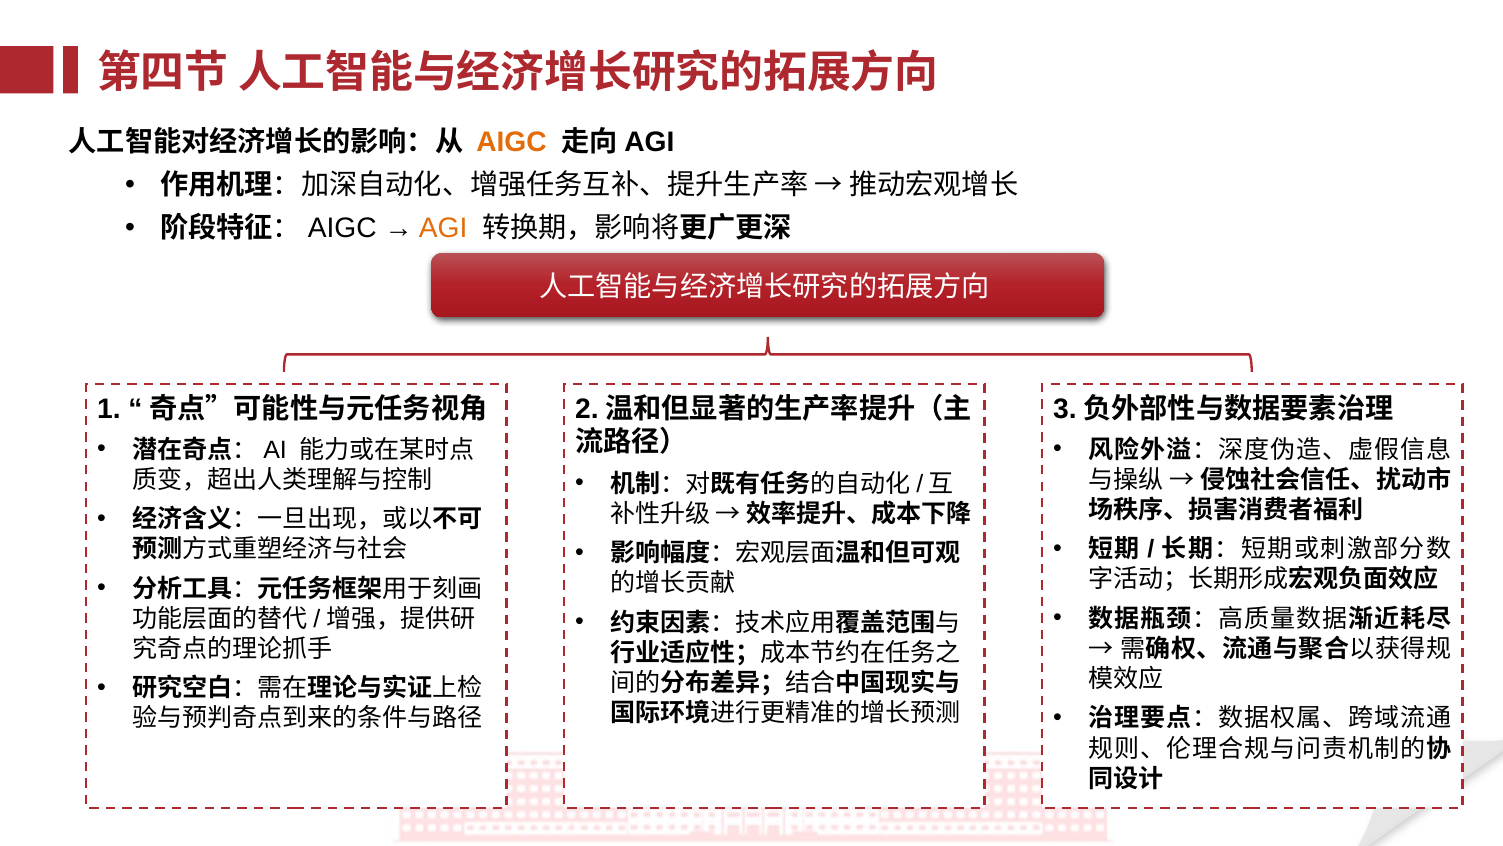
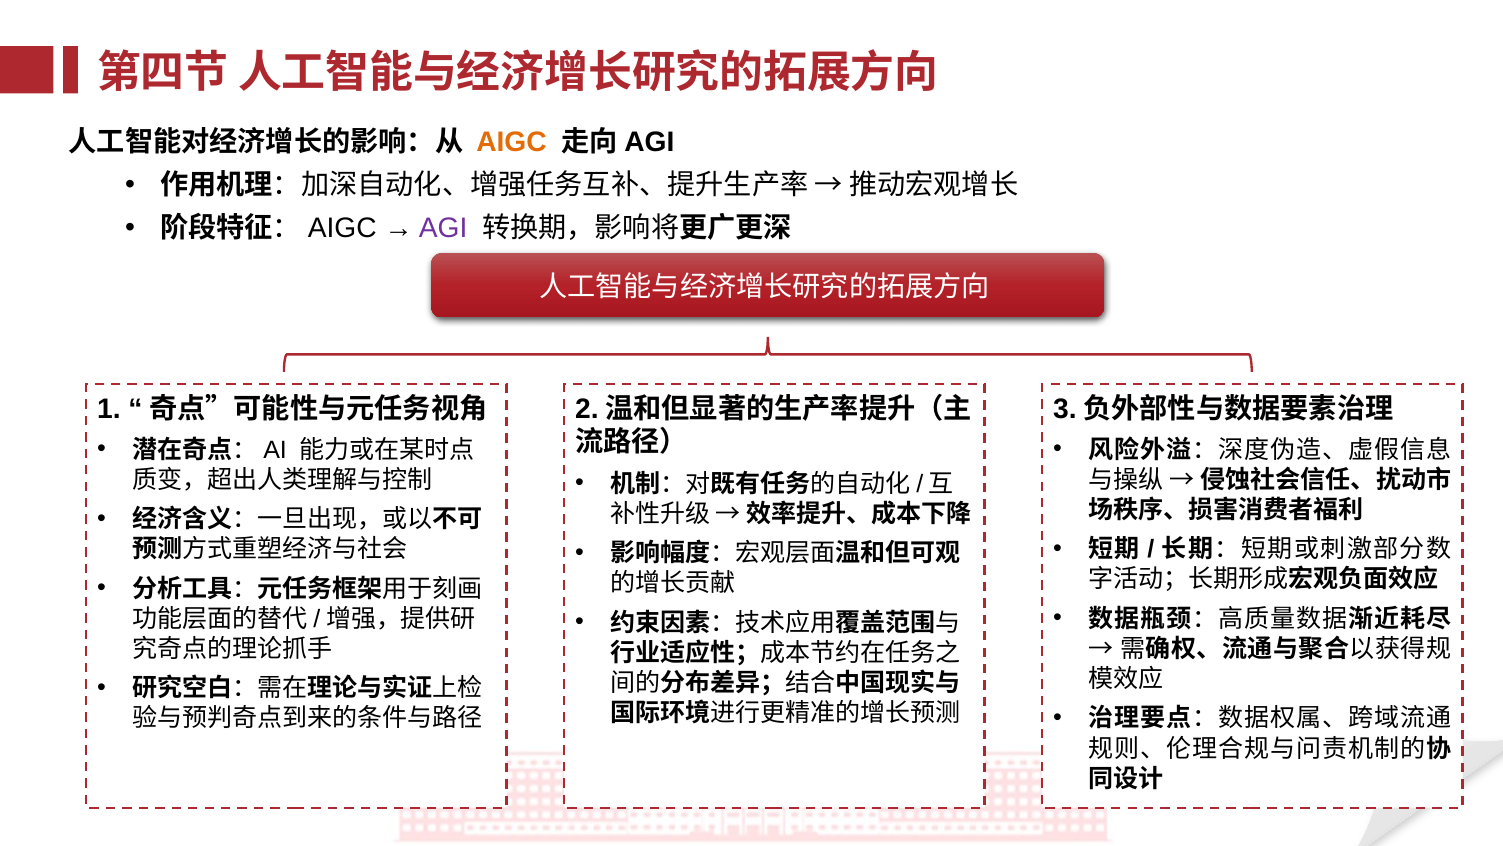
AGI colour: orange -> purple (443, 228)
